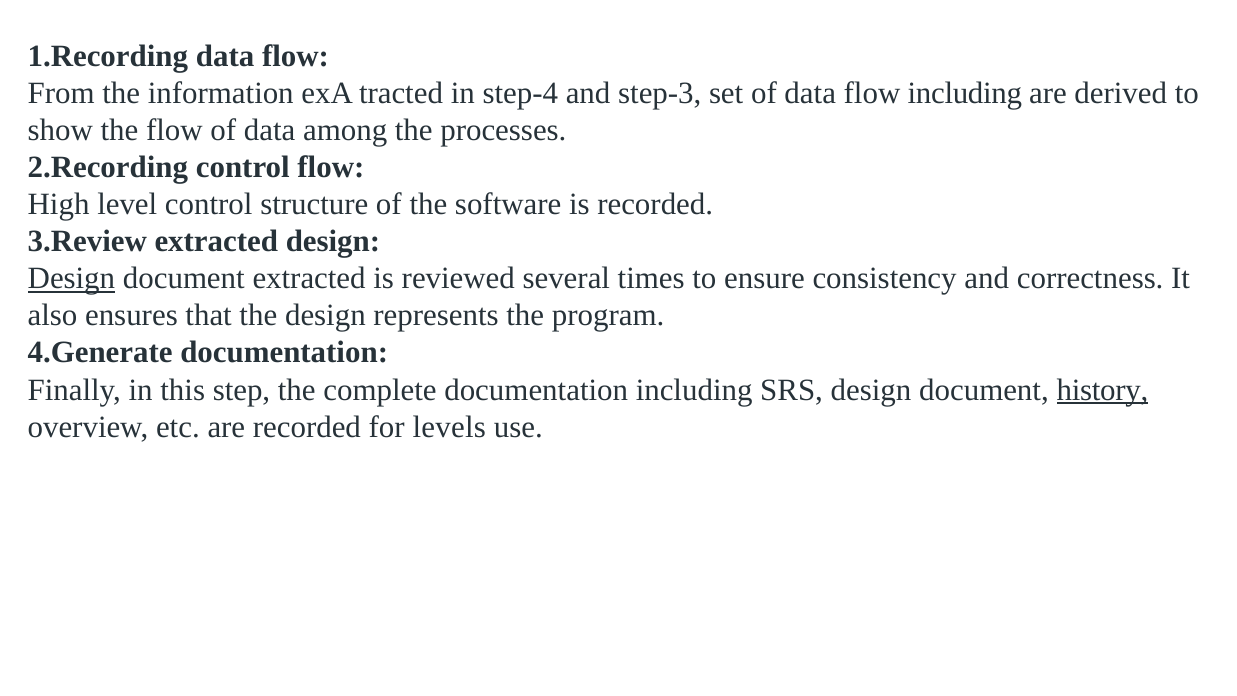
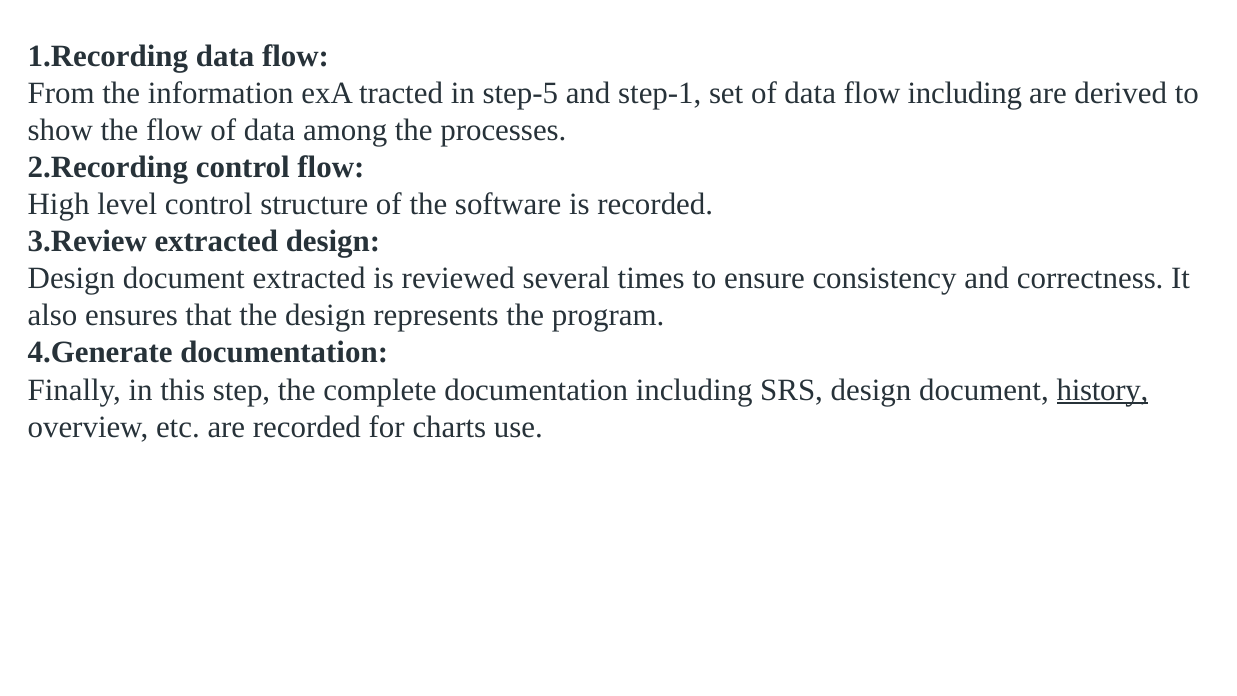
step-4: step-4 -> step-5 (520, 93)
step-3: step-3 -> step-1 (660, 93)
Design underline: present -> none (71, 278)
levels: levels -> charts (449, 427)
